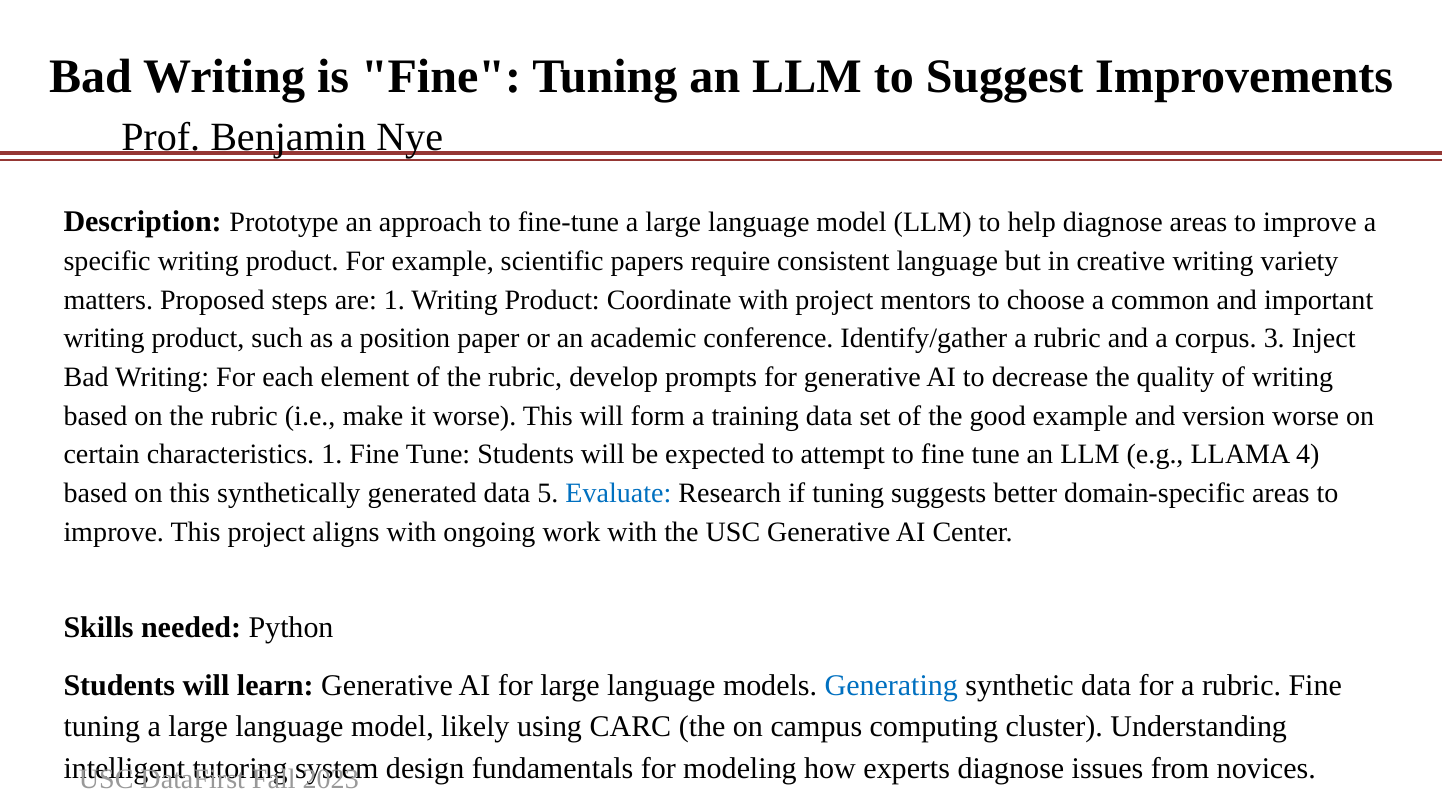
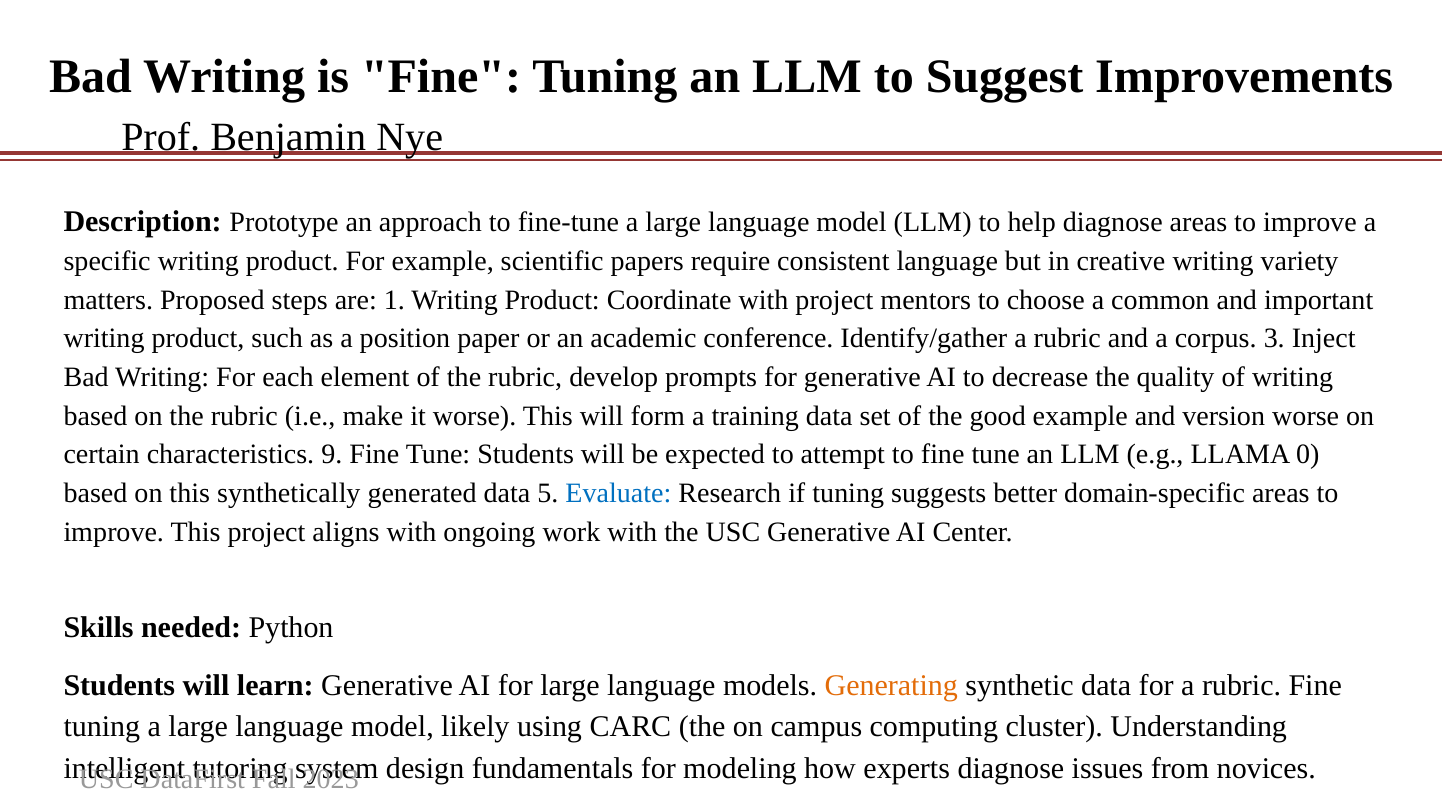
characteristics 1: 1 -> 9 (332, 455)
4: 4 -> 0 (1308, 455)
Generating colour: blue -> orange (891, 686)
